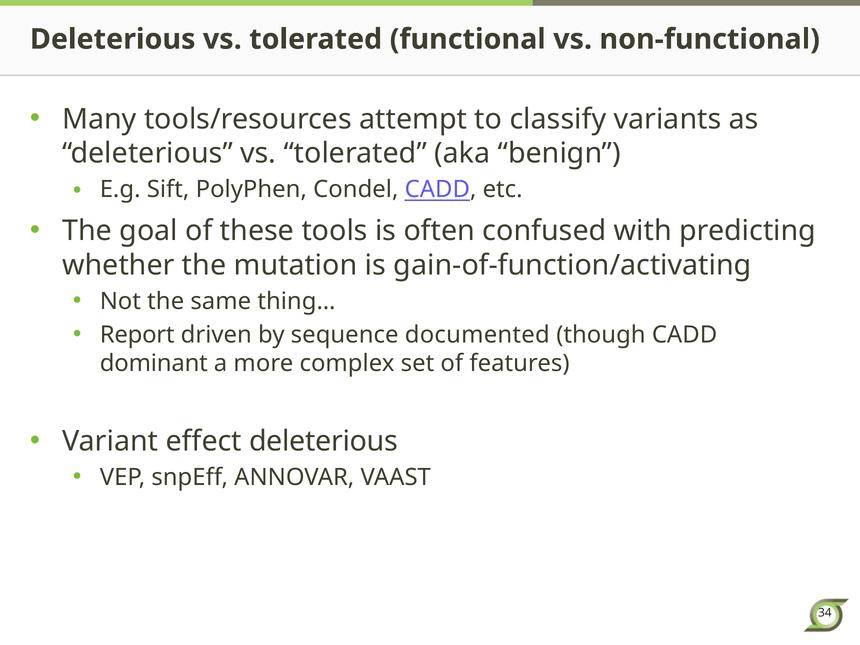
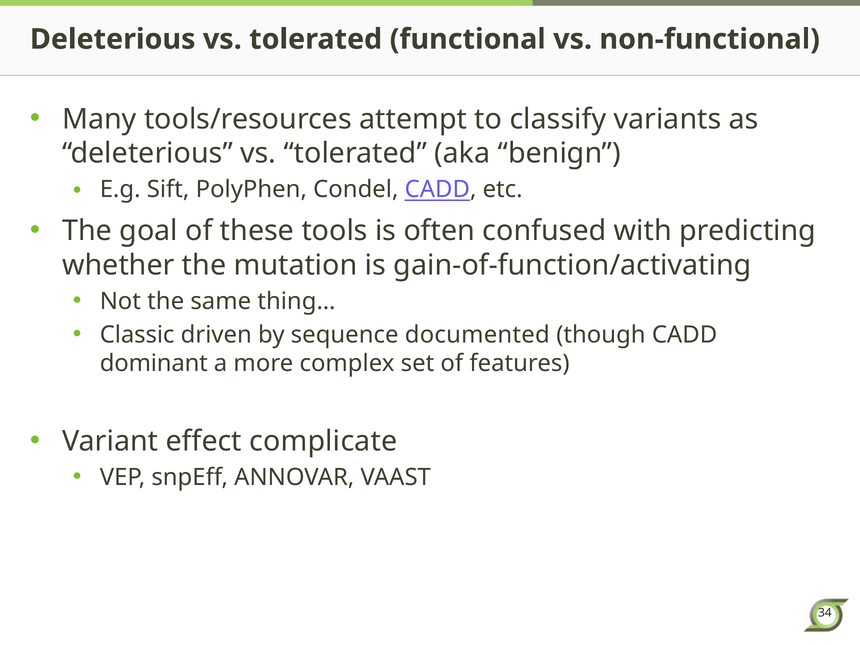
Report: Report -> Classic (137, 335)
effect deleterious: deleterious -> complicate (323, 441)
